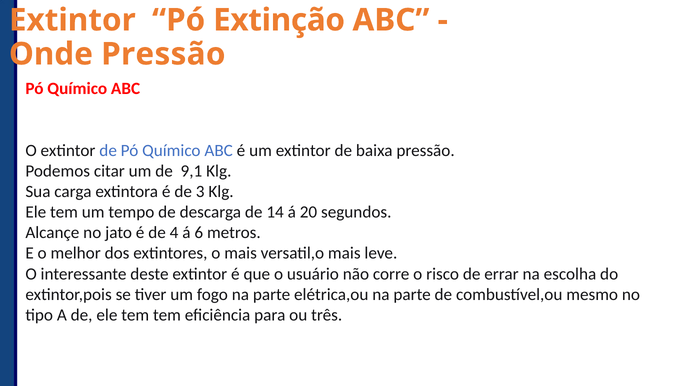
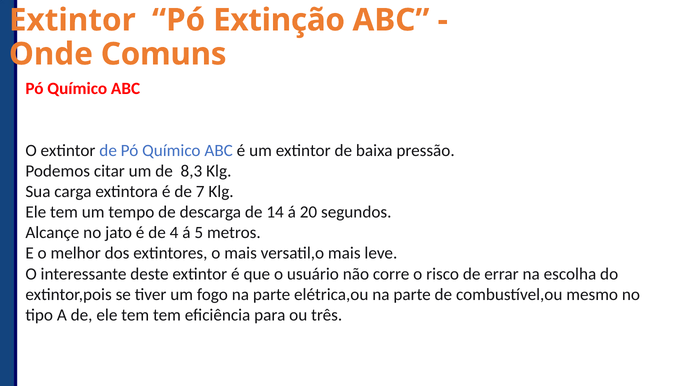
Onde Pressão: Pressão -> Comuns (164, 54)
9,1: 9,1 -> 8,3 (191, 171)
3: 3 -> 7 (200, 192)
6: 6 -> 5 (199, 233)
